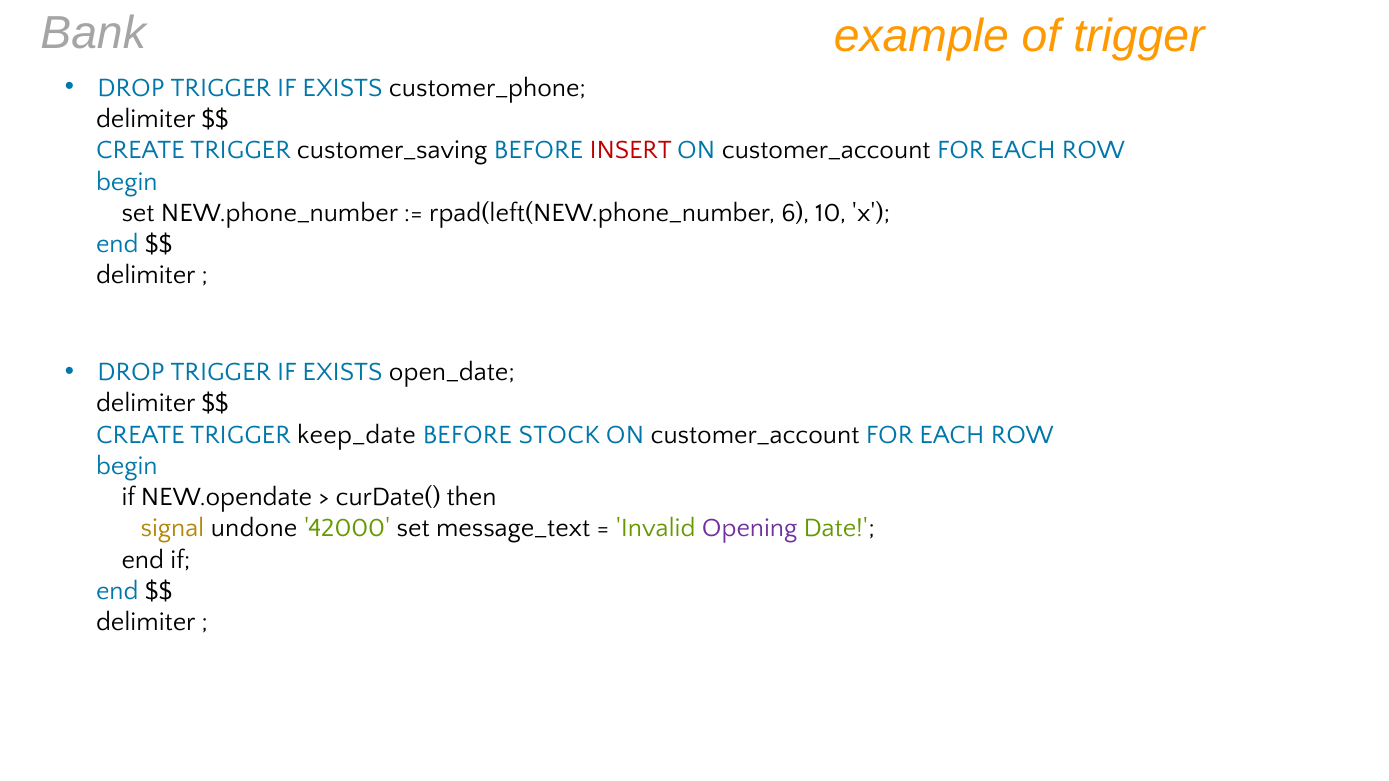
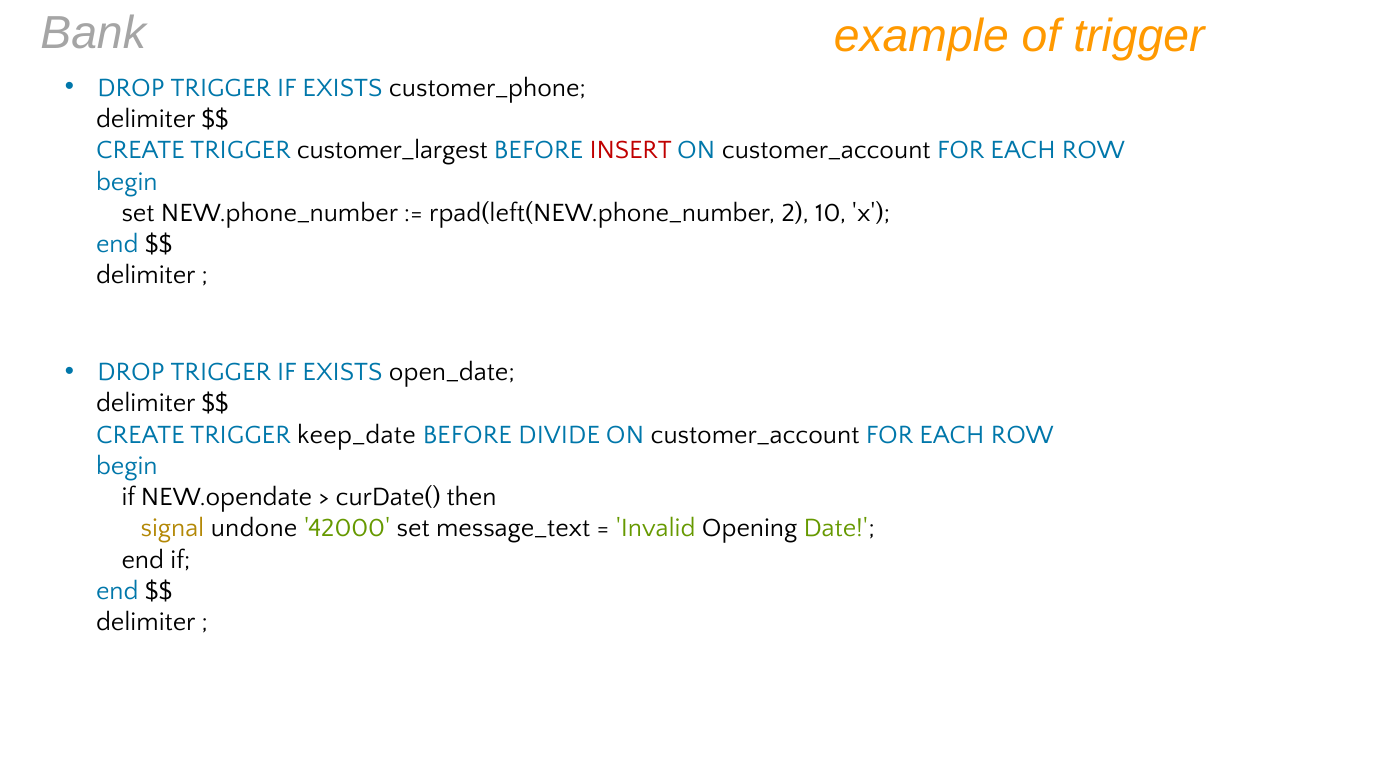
customer_saving: customer_saving -> customer_largest (392, 150)
6: 6 -> 2 (795, 213)
STOCK: STOCK -> DIVIDE (559, 435)
Opening colour: purple -> black (750, 529)
